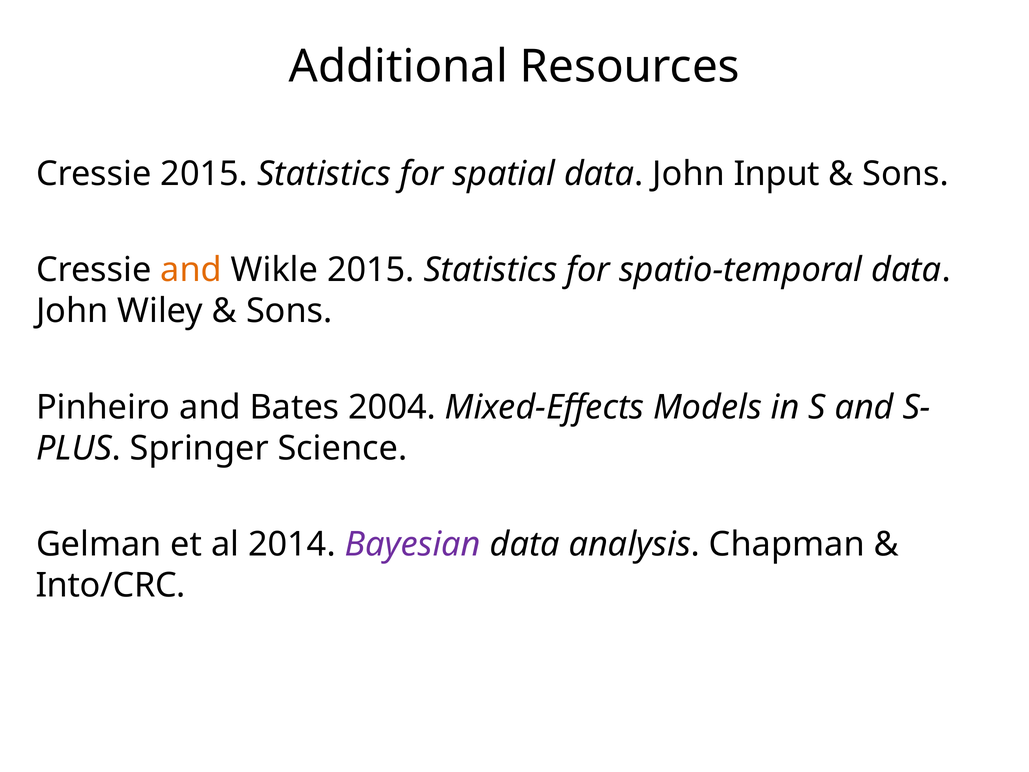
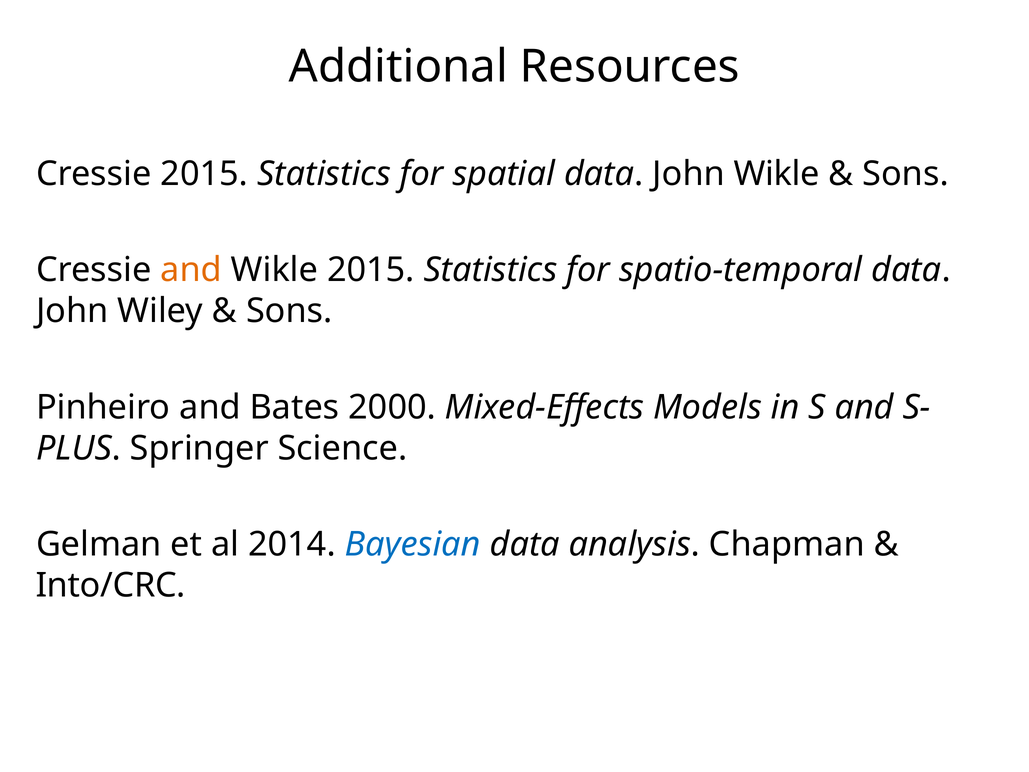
John Input: Input -> Wikle (777, 174)
2004: 2004 -> 2000 (392, 407)
Bayesian colour: purple -> blue (413, 544)
